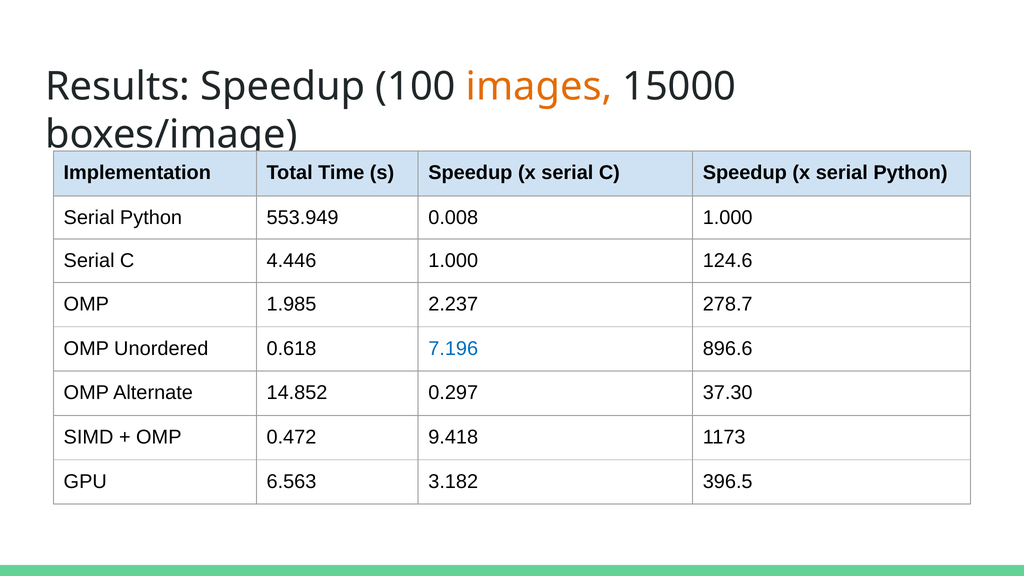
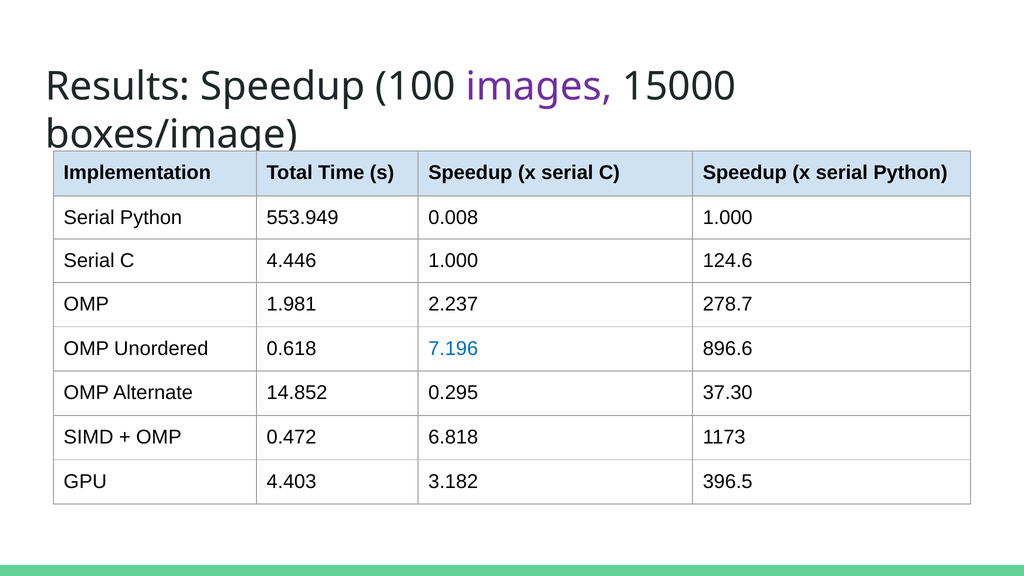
images colour: orange -> purple (539, 87)
1.985: 1.985 -> 1.981 (291, 304)
0.297: 0.297 -> 0.295 (453, 393)
9.418: 9.418 -> 6.818 (453, 437)
6.563: 6.563 -> 4.403 (291, 482)
